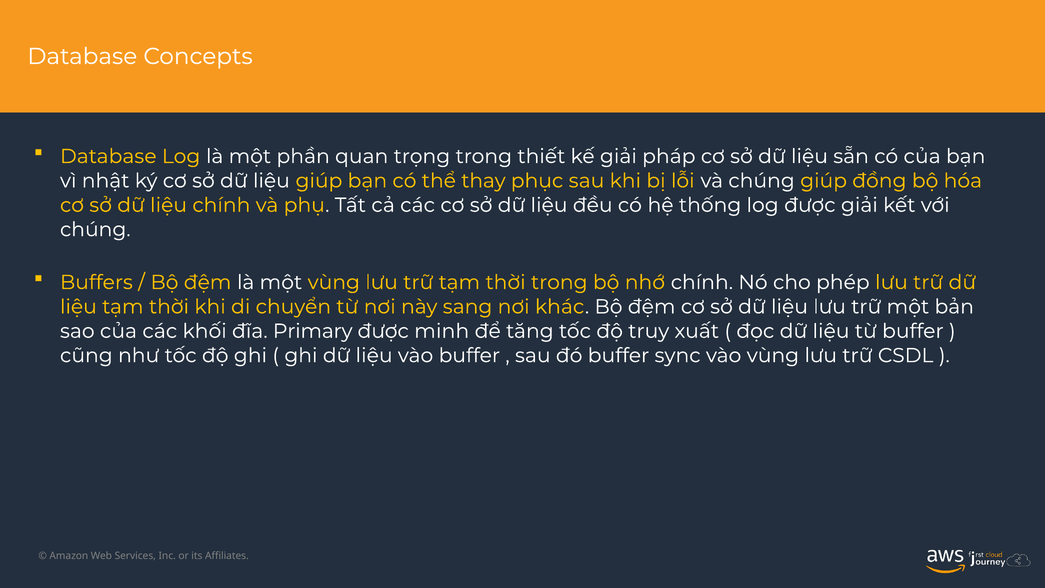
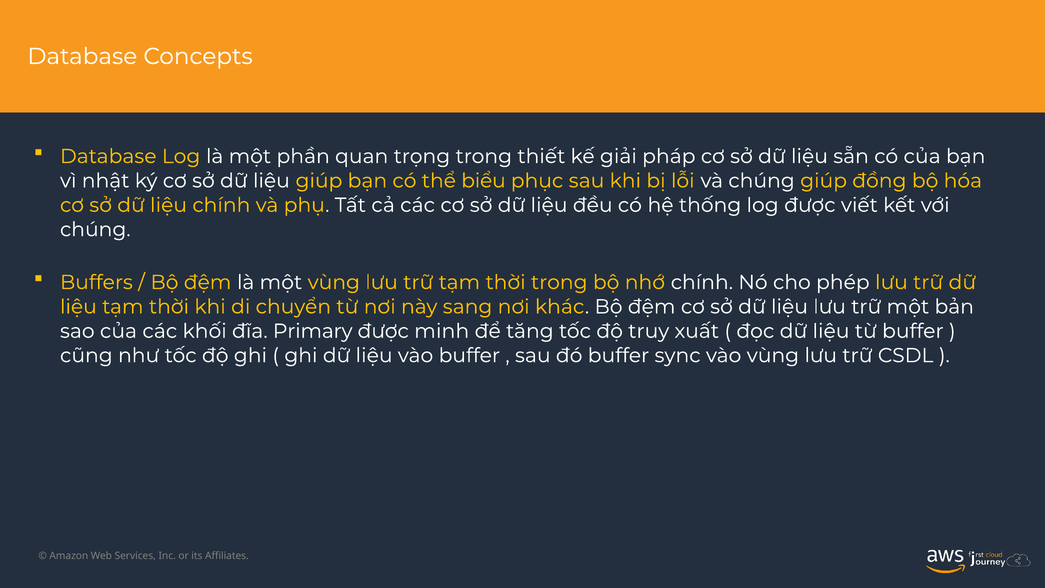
thay: thay -> biểu (483, 181)
được giải: giải -> viết (859, 205)
